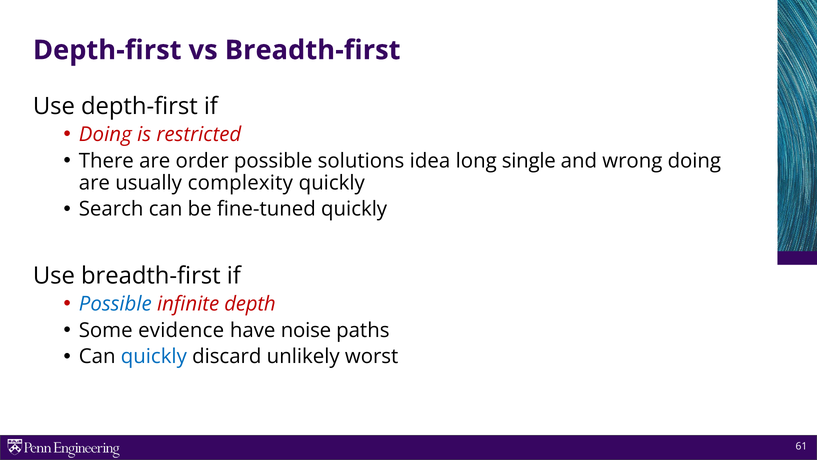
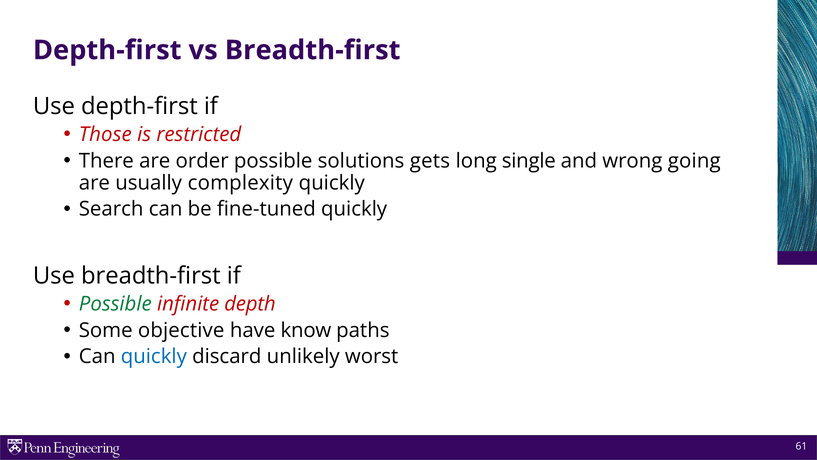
Doing: Doing -> Those (105, 134)
idea: idea -> gets (430, 161)
wrong doing: doing -> going (694, 161)
Possible colour: blue -> green (115, 304)
evidence: evidence -> objective (181, 330)
noise: noise -> know (306, 330)
